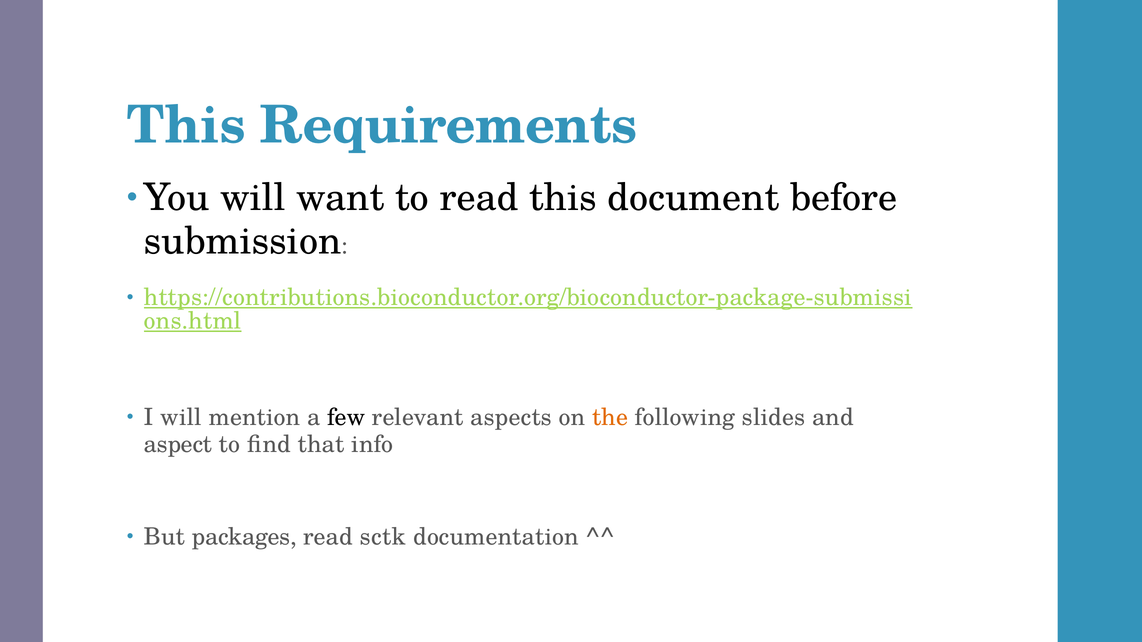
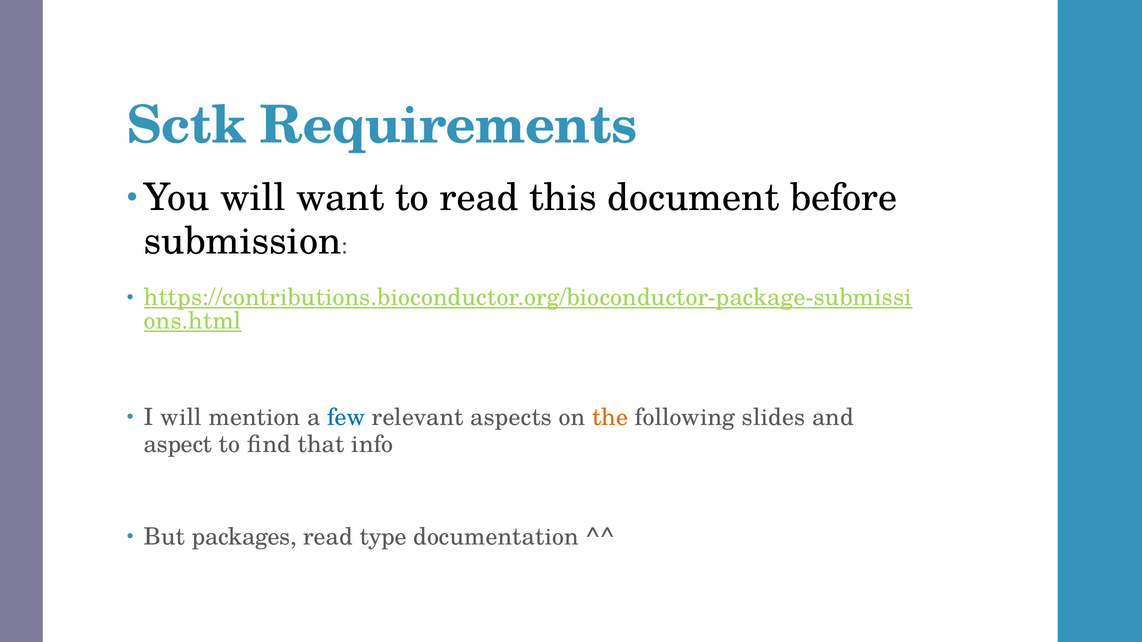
This: This -> Sctk (187, 126)
few colour: black -> blue (346, 418)
sctk: sctk -> type (383, 537)
